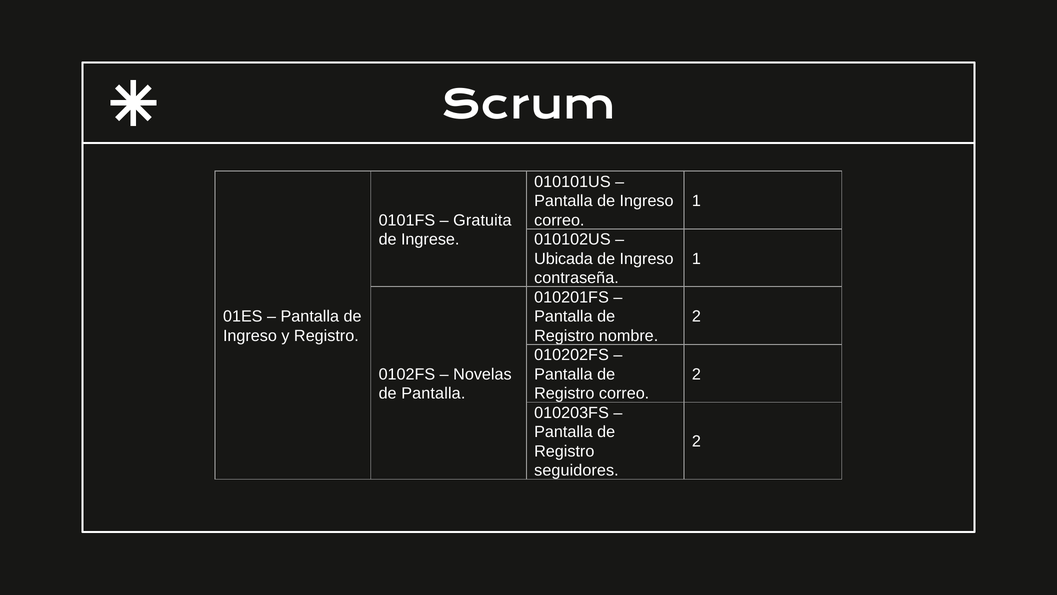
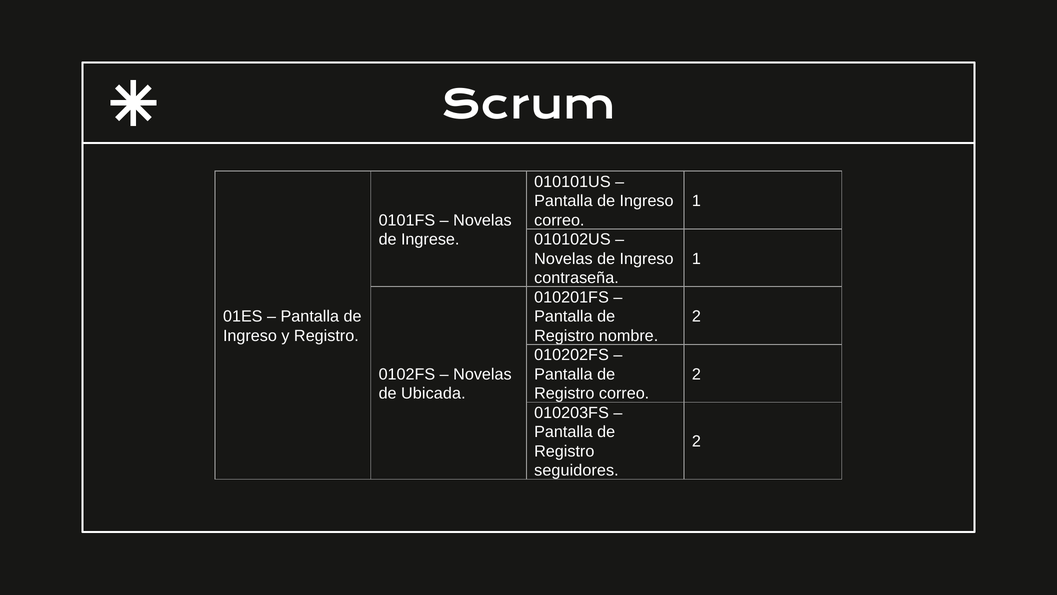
Gratuita: Gratuita -> Novelas (482, 220)
Ubicada: Ubicada -> Novelas (563, 259)
de Pantalla: Pantalla -> Ubicada (433, 393)
